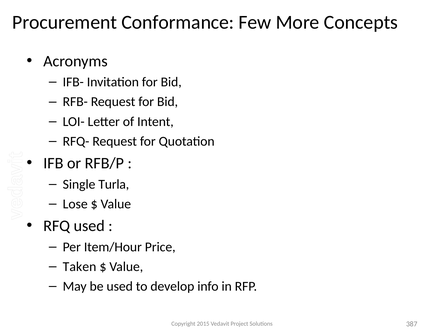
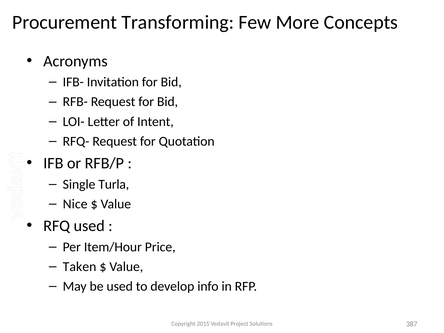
Conformance: Conformance -> Transforming (178, 22)
Lose: Lose -> Nice (75, 204)
